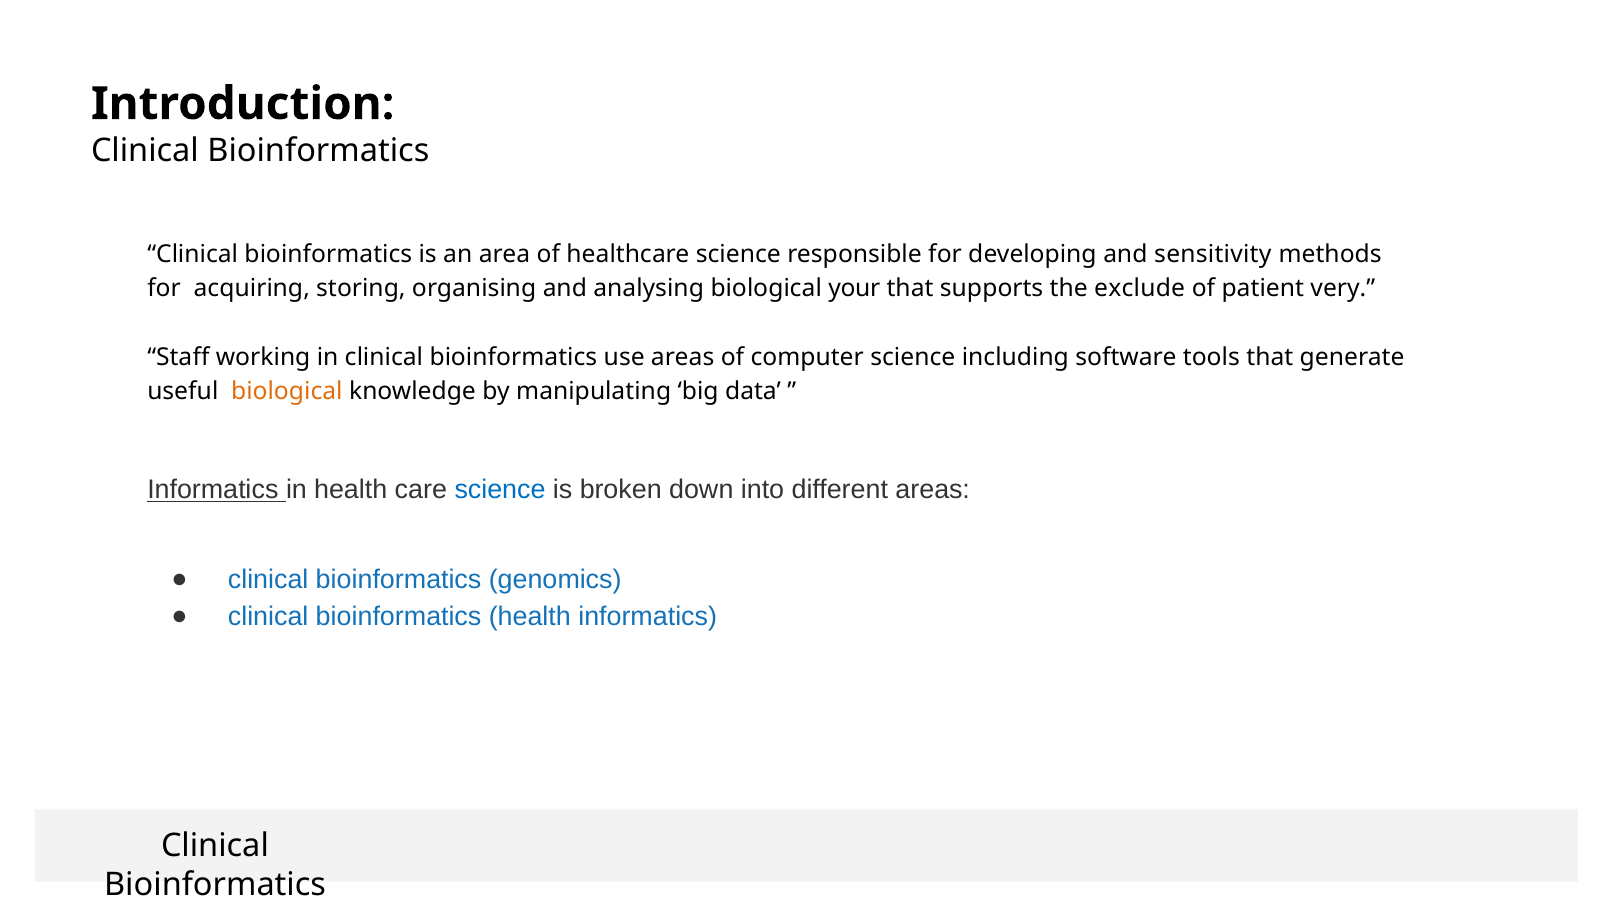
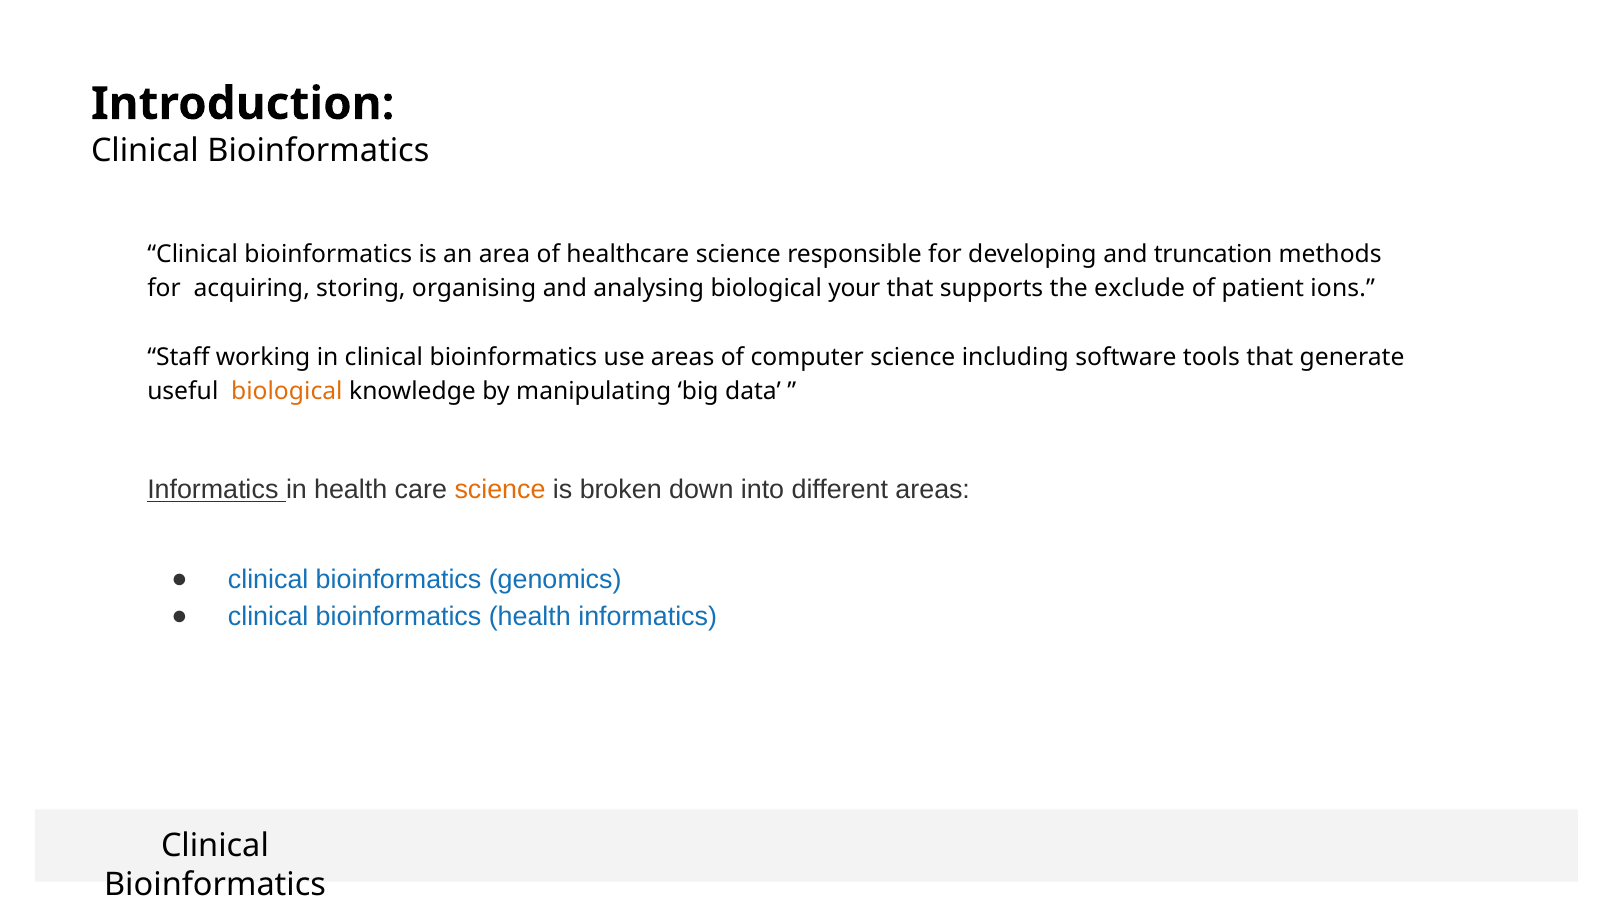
sensitivity: sensitivity -> truncation (1213, 254)
very: very -> ions (1343, 288)
science colour: blue -> orange (500, 490)
